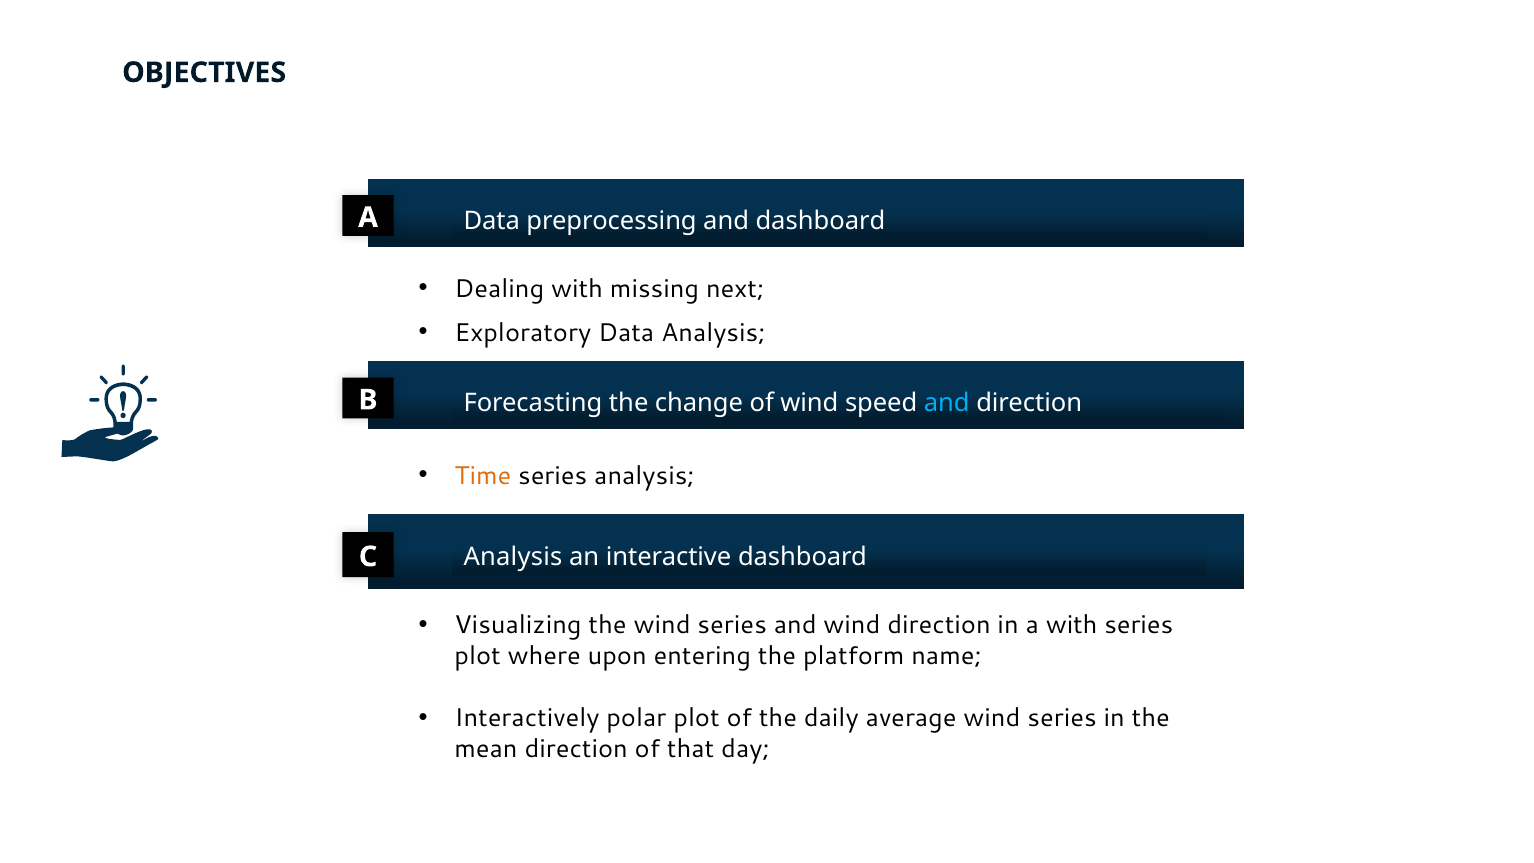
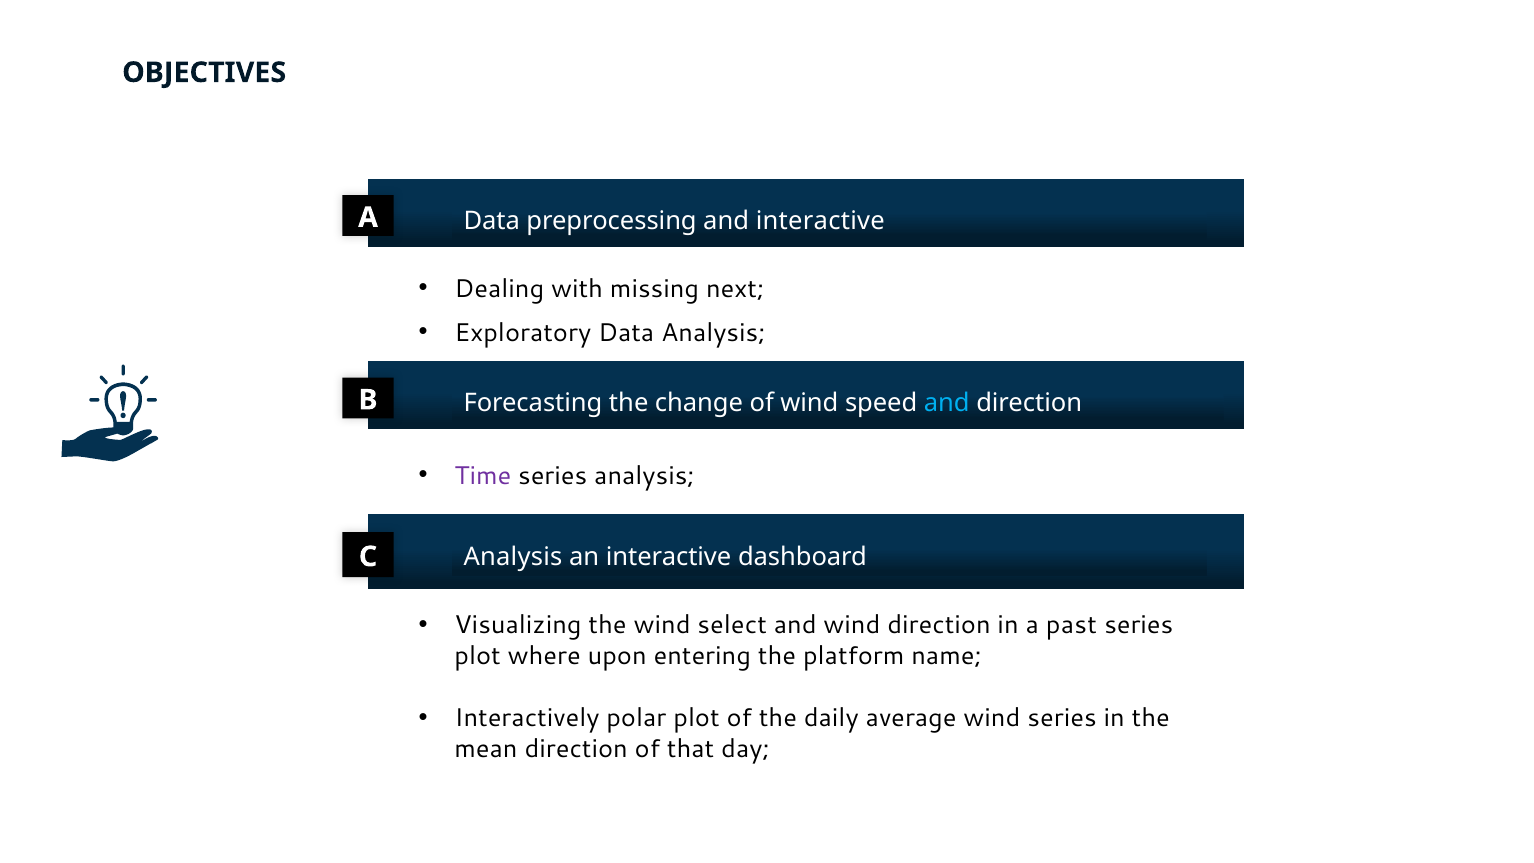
and dashboard: dashboard -> interactive (820, 221)
Time colour: orange -> purple (483, 476)
the wind series: series -> select (732, 625)
a with: with -> past (1072, 625)
